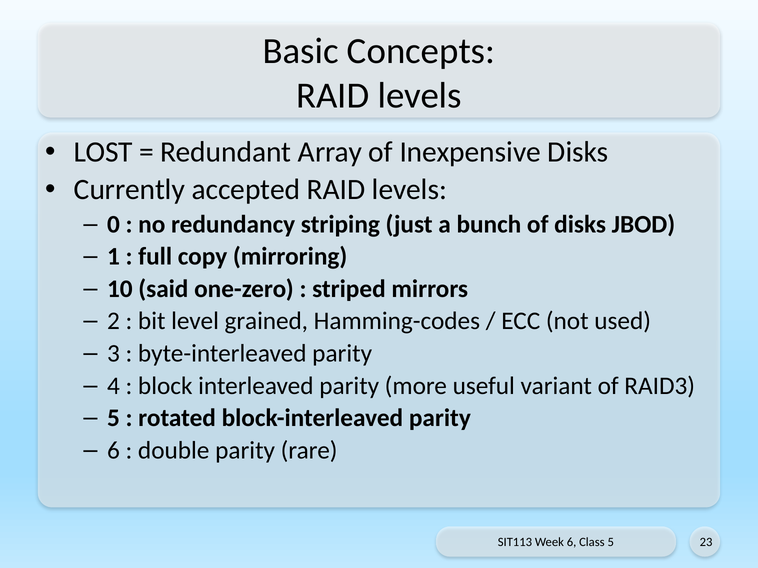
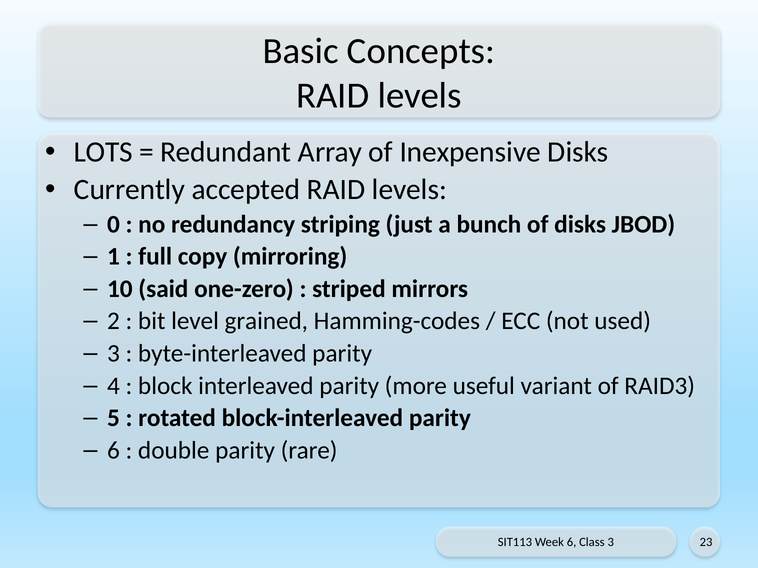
LOST: LOST -> LOTS (103, 152)
Class 5: 5 -> 3 (611, 543)
